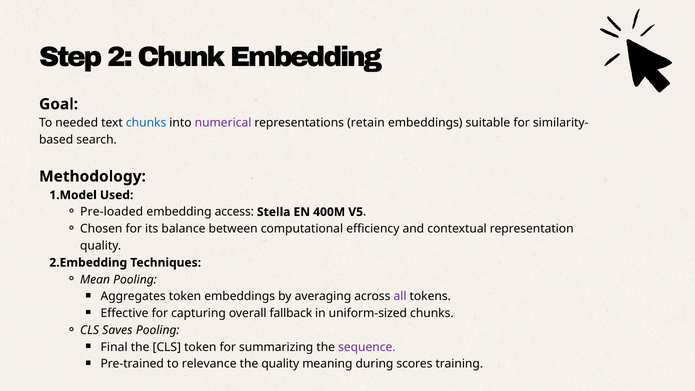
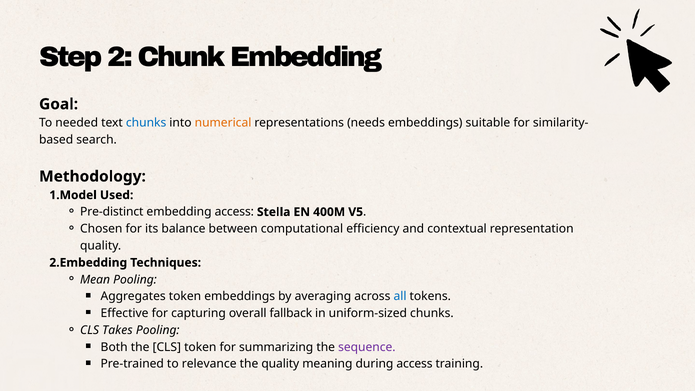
numerical colour: purple -> orange (223, 123)
retain: retain -> needs (366, 123)
Pre-loaded: Pre-loaded -> Pre-distinct (112, 212)
all colour: purple -> blue (400, 296)
Saves: Saves -> Takes (117, 330)
Final: Final -> Both (114, 347)
during scores: scores -> access (414, 364)
